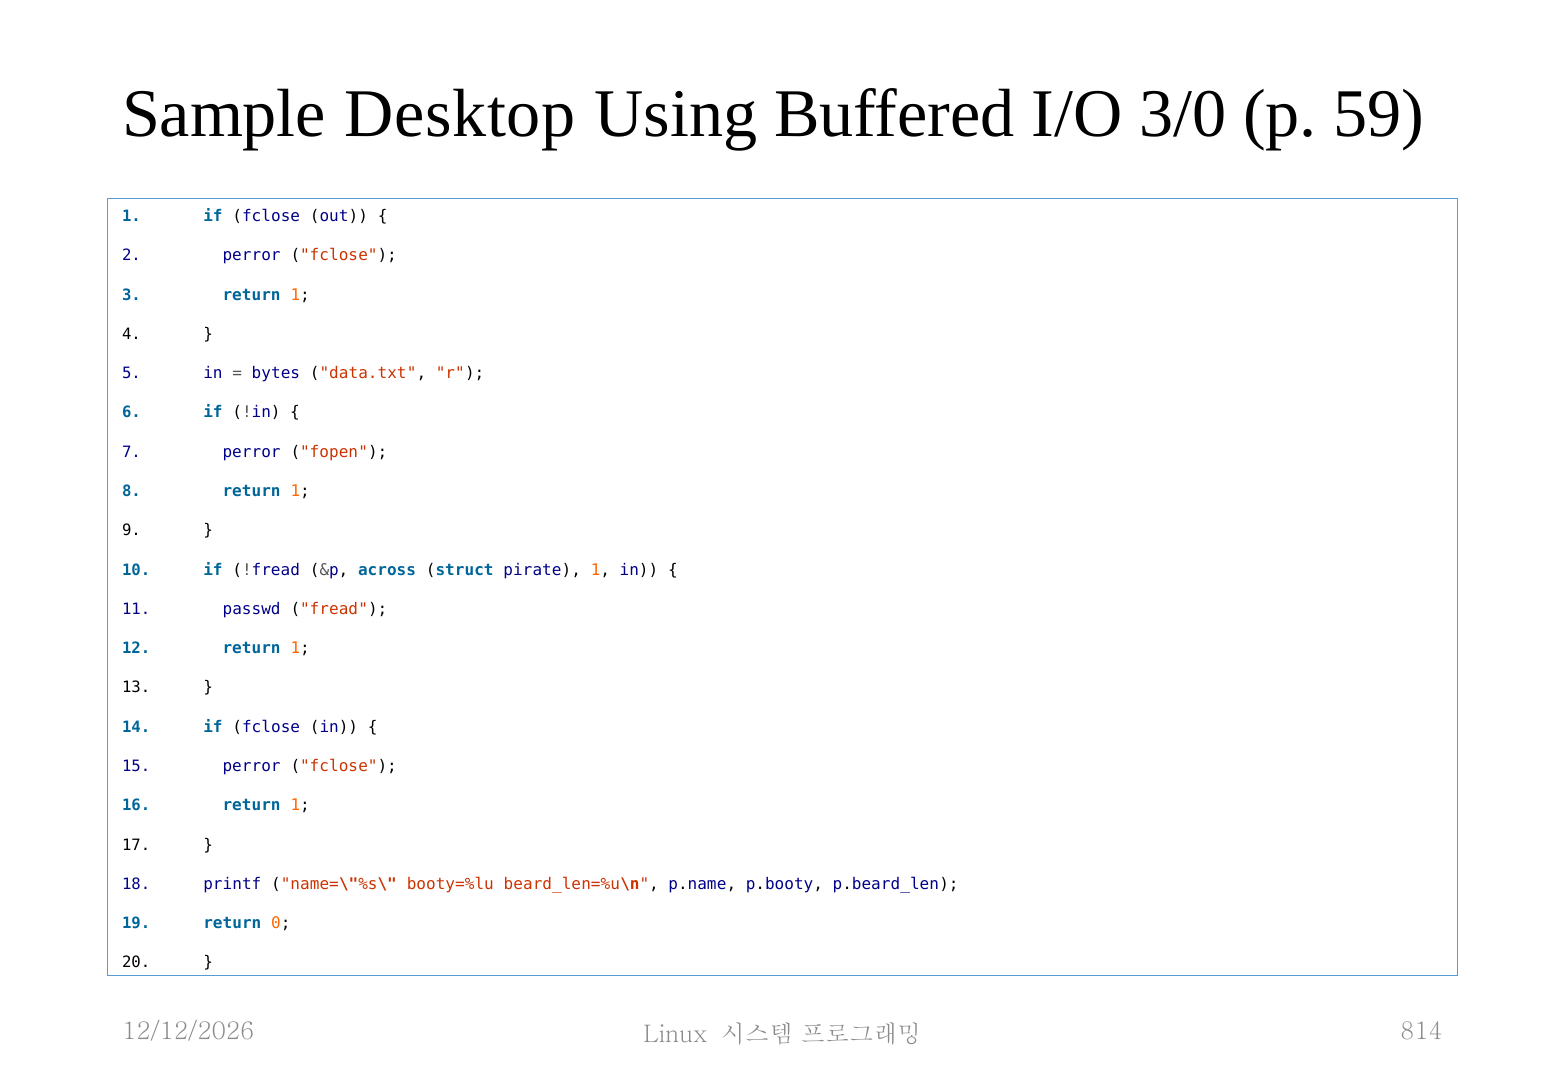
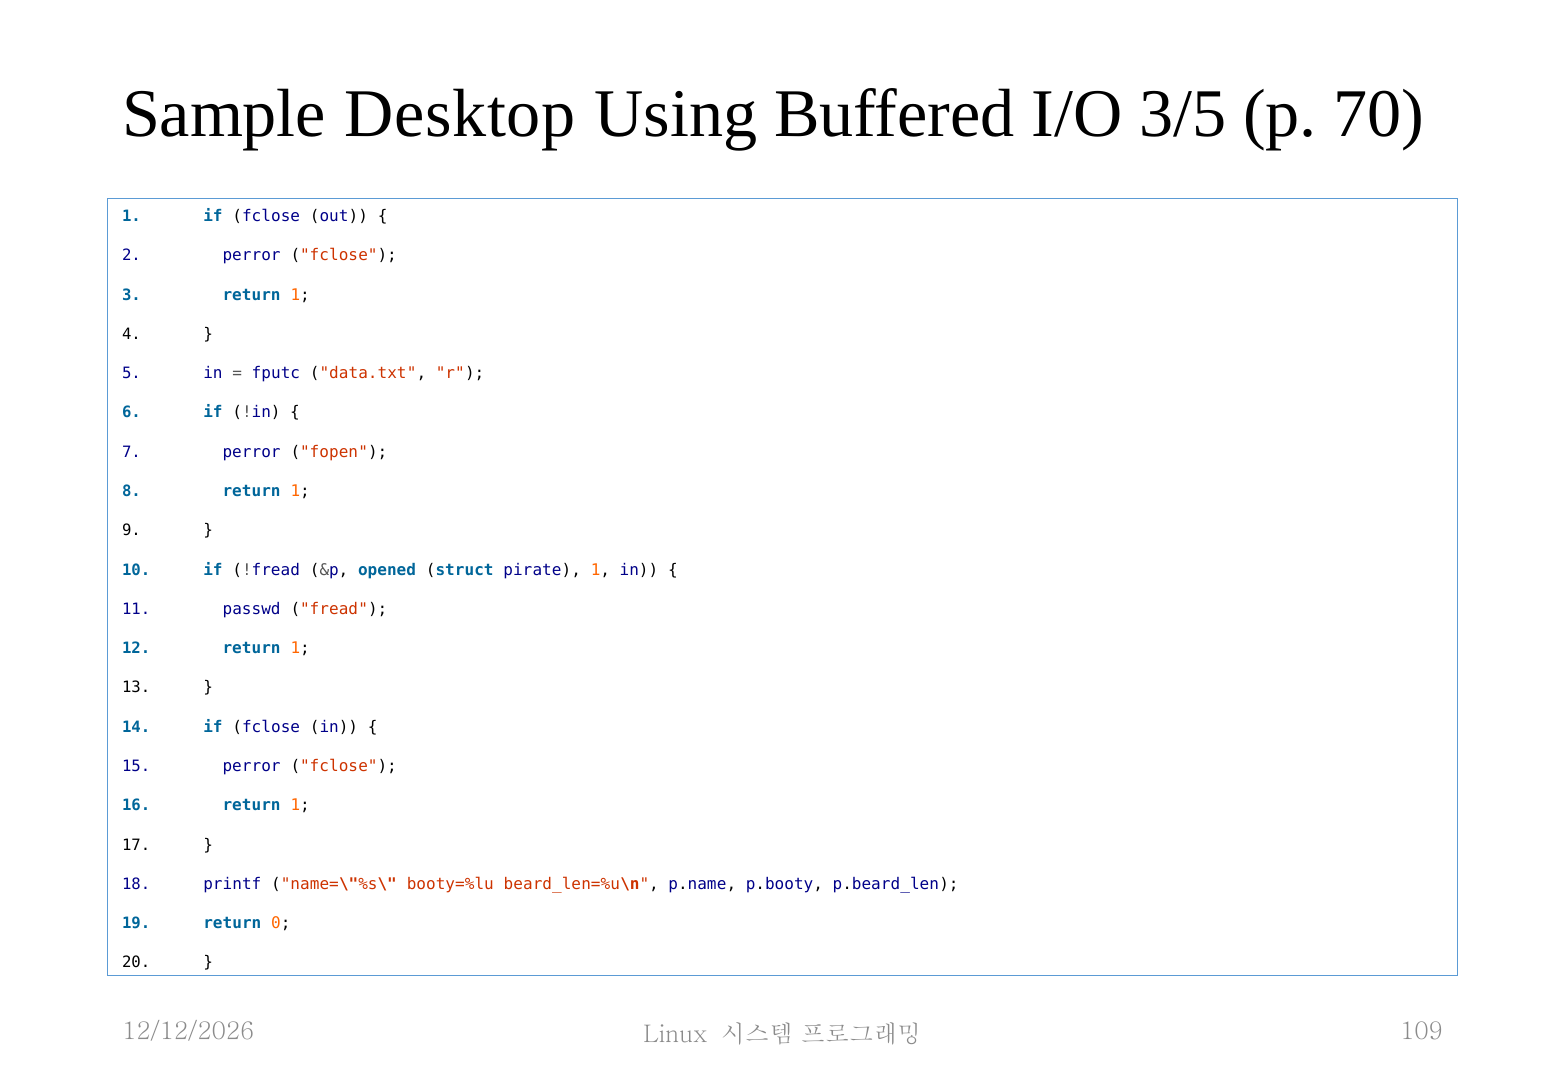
3/0: 3/0 -> 3/5 (1183, 114)
59: 59 -> 70 (1379, 114)
bytes: bytes -> fputc (276, 373)
across: across -> opened (387, 570)
814: 814 -> 109 (1422, 1032)
